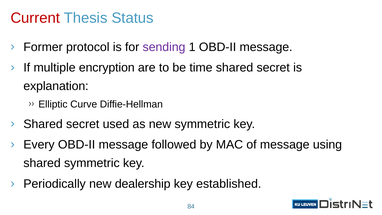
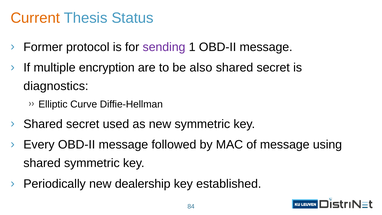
Current colour: red -> orange (35, 18)
time: time -> also (201, 68)
explanation: explanation -> diagnostics (56, 86)
